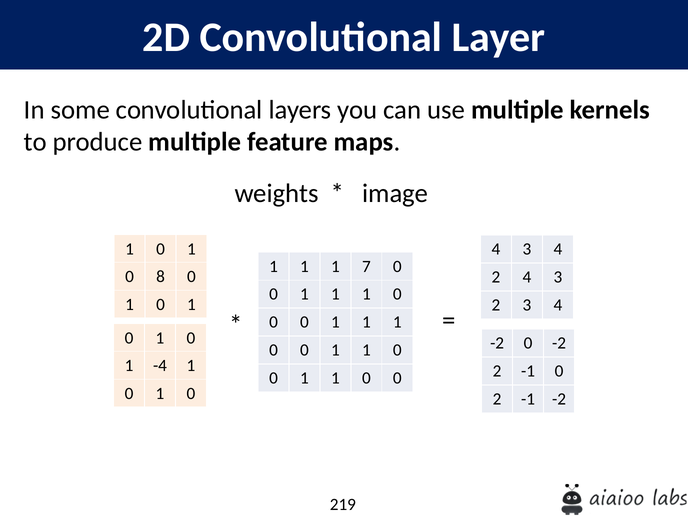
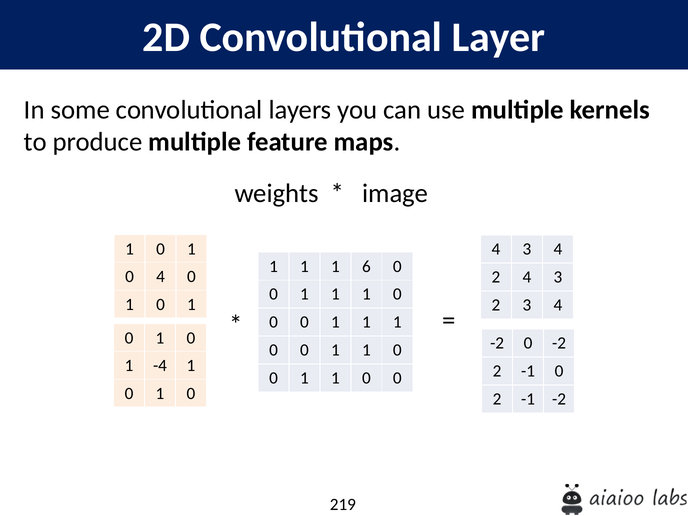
7: 7 -> 6 (366, 266)
0 8: 8 -> 4 (160, 276)
